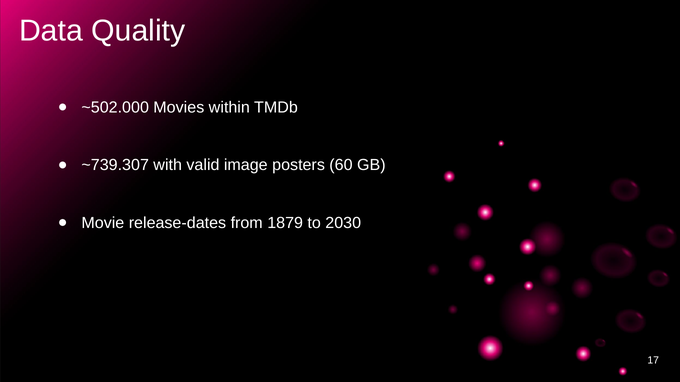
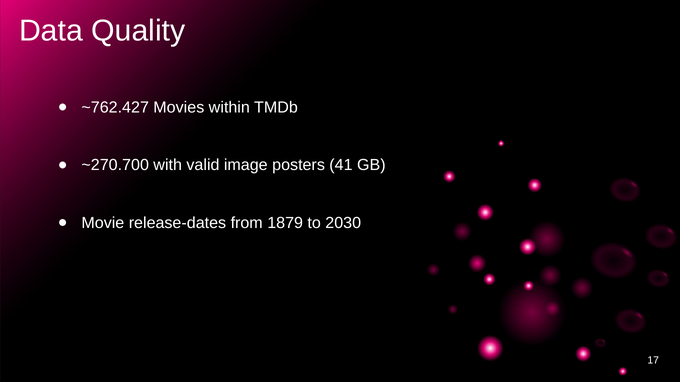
~502.000: ~502.000 -> ~762.427 (115, 107)
~739.307: ~739.307 -> ~270.700 (115, 165)
60: 60 -> 41 (341, 165)
